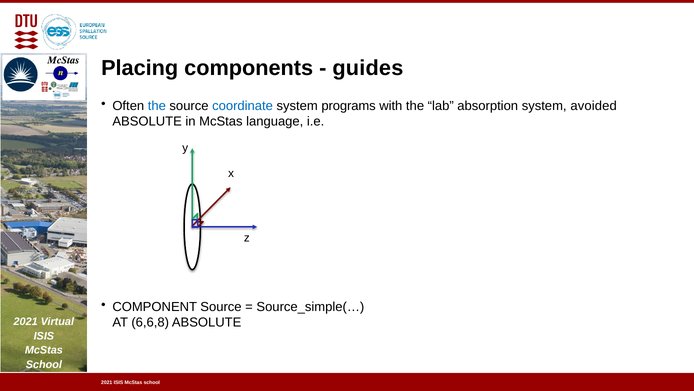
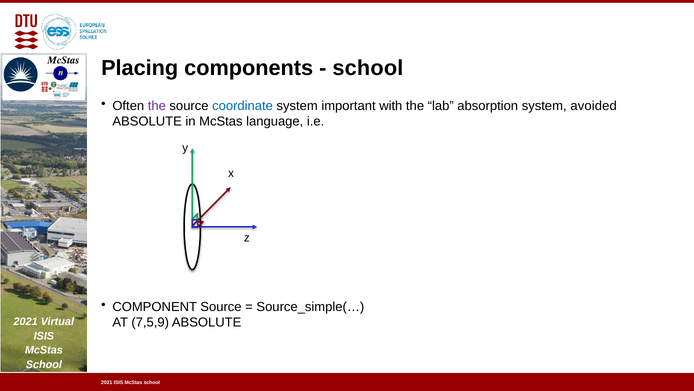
guides: guides -> school (368, 68)
the colour: blue -> purple (157, 106)
programs: programs -> important (349, 106)
6,6,8: 6,6,8 -> 7,5,9 (150, 322)
